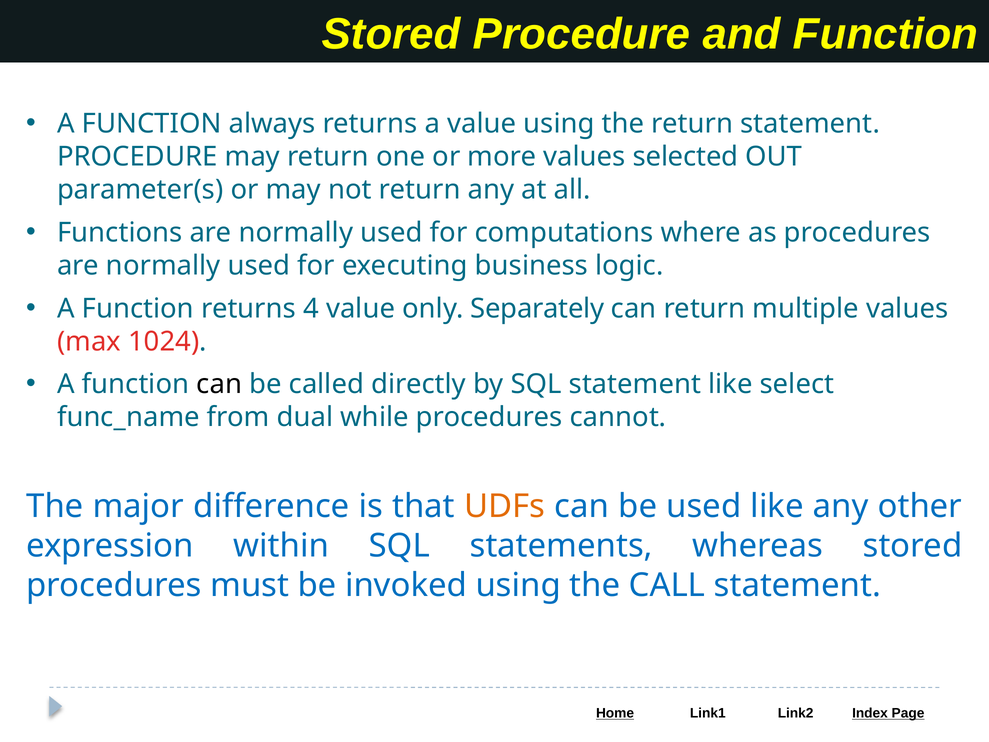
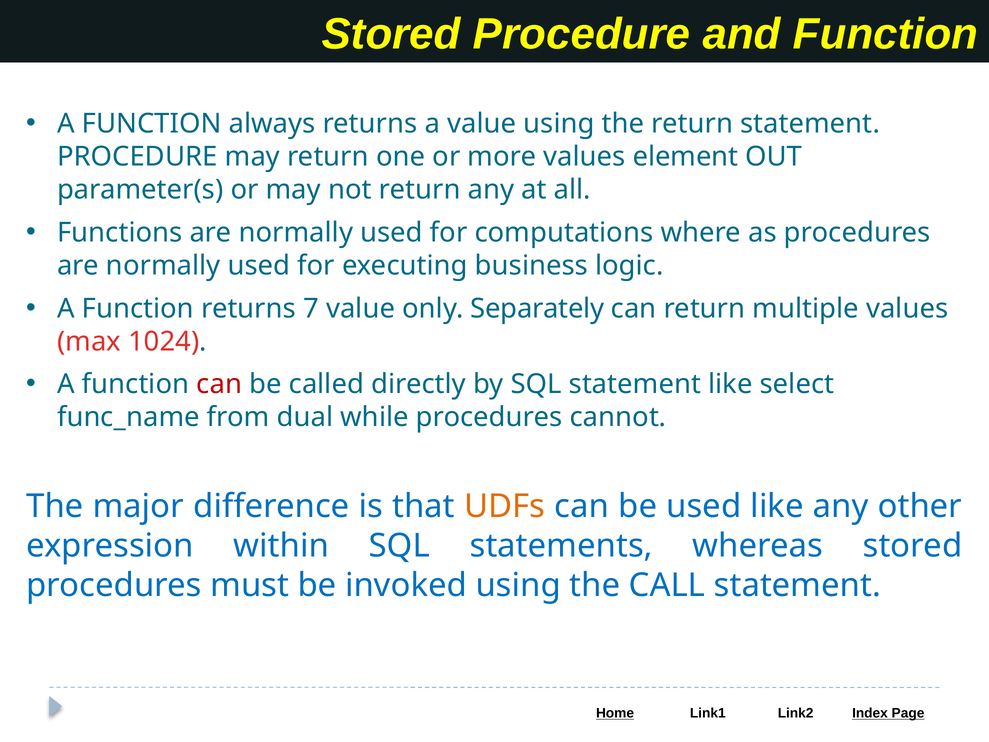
selected: selected -> element (685, 157)
4: 4 -> 7 (311, 308)
can colour: black -> red (219, 384)
